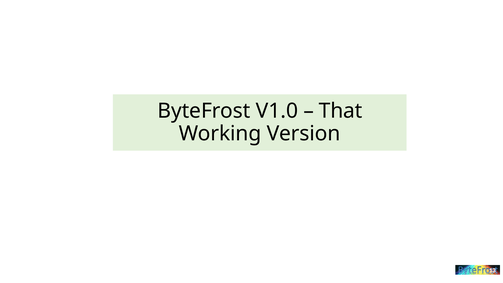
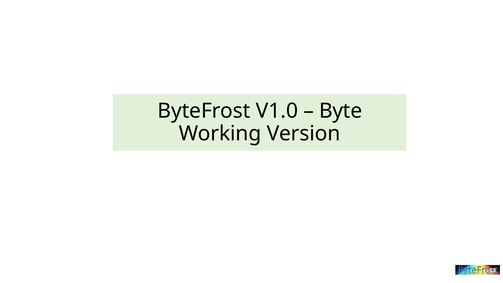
That: That -> Byte (341, 111)
